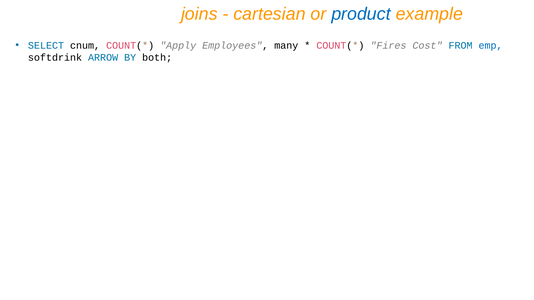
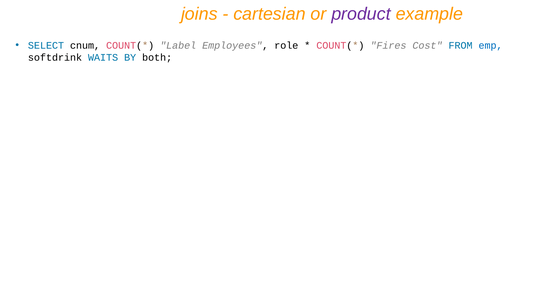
product colour: blue -> purple (361, 14)
Apply: Apply -> Label (178, 45)
many: many -> role (286, 45)
ARROW: ARROW -> WAITS (103, 57)
